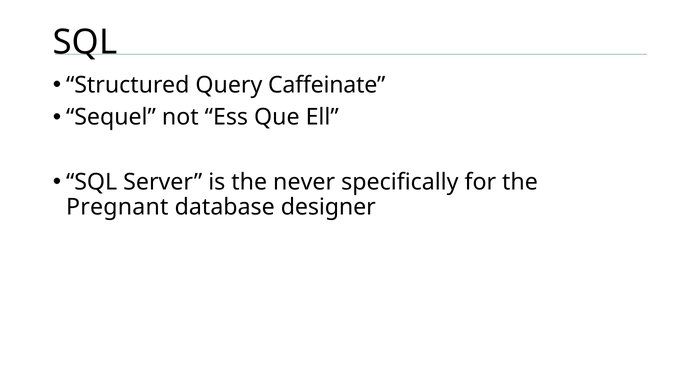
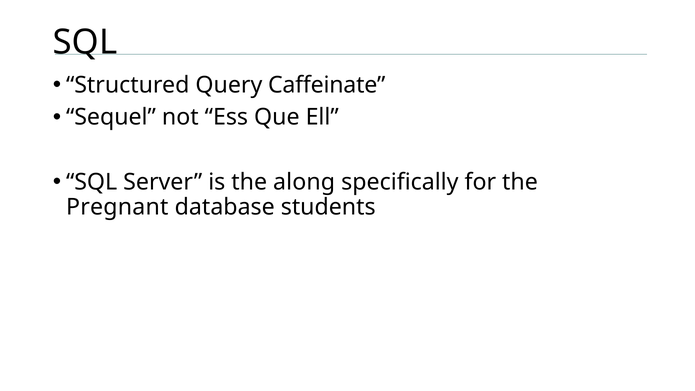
never: never -> along (304, 182)
designer: designer -> students (328, 207)
